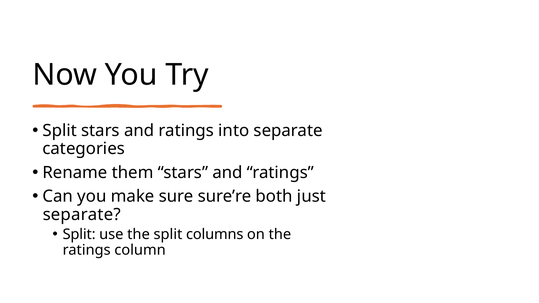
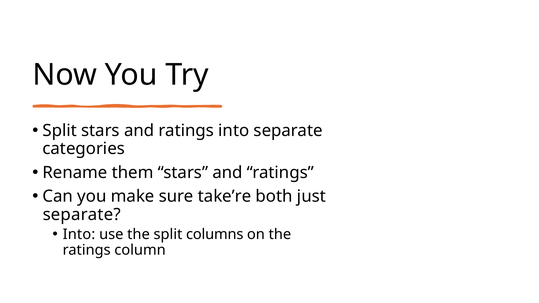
sure’re: sure’re -> take’re (225, 196)
Split: Split -> Into (79, 234)
